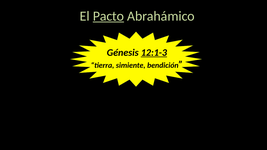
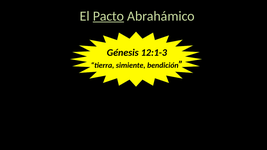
12:1-3 underline: present -> none (154, 53)
